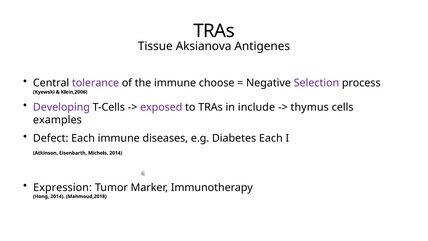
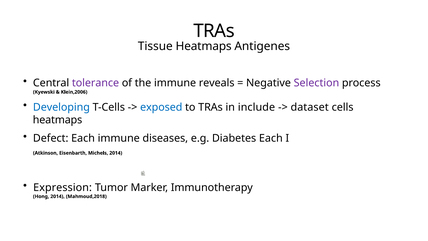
Tissue Aksianova: Aksianova -> Heatmaps (204, 46)
choose: choose -> reveals (217, 83)
Developing colour: purple -> blue (61, 107)
exposed colour: purple -> blue (161, 107)
thymus: thymus -> dataset (310, 107)
examples: examples -> heatmaps (58, 120)
